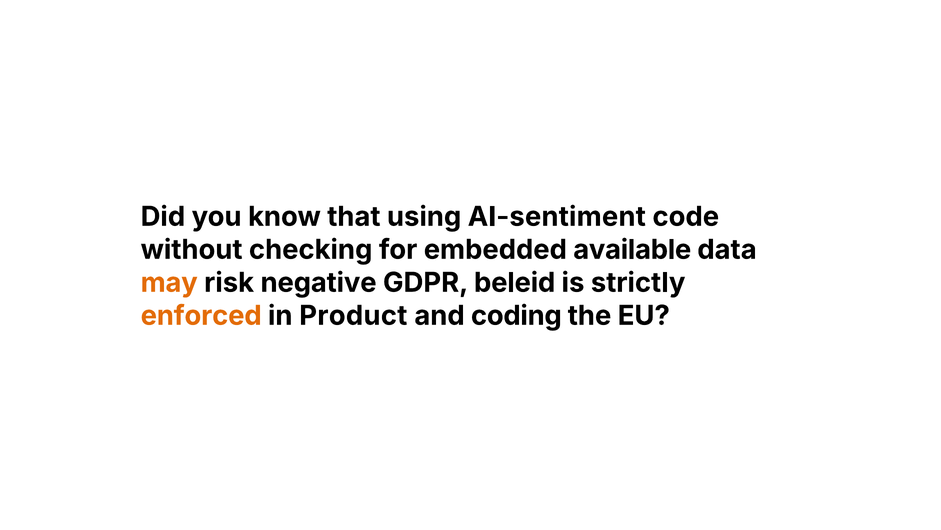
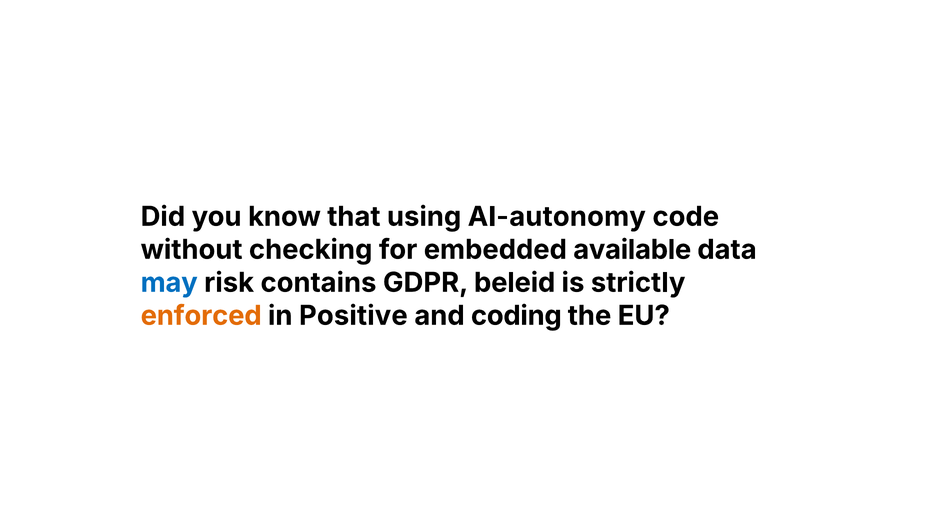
AI-sentiment: AI-sentiment -> AI-autonomy (557, 216)
may colour: orange -> blue (169, 282)
negative: negative -> contains (318, 282)
Product: Product -> Positive (353, 315)
